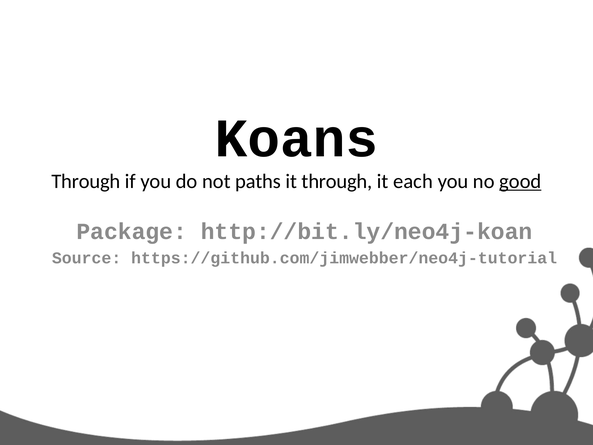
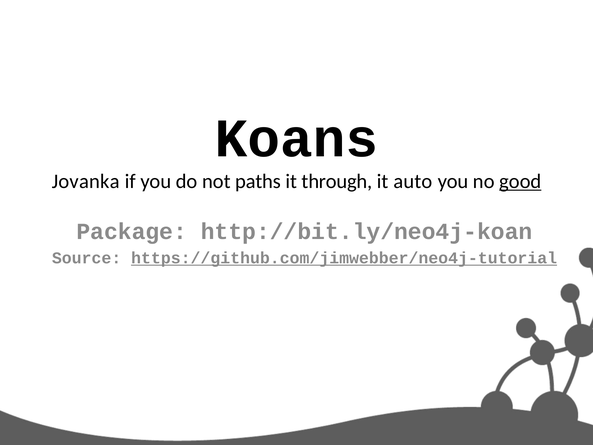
Through: Through -> Jovanka (86, 181)
each: each -> auto (413, 181)
https://github.com/jimwebber/neo4j-tutorial underline: none -> present (344, 258)
